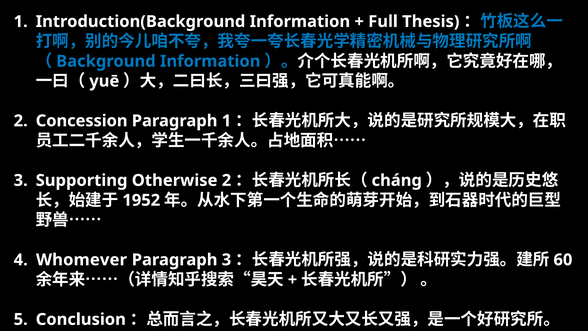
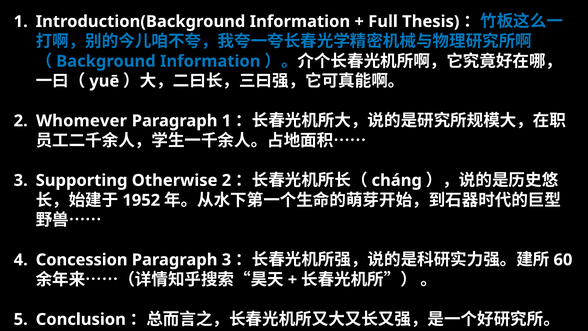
Concession: Concession -> Whomever (82, 121)
Whomever: Whomever -> Concession (82, 260)
